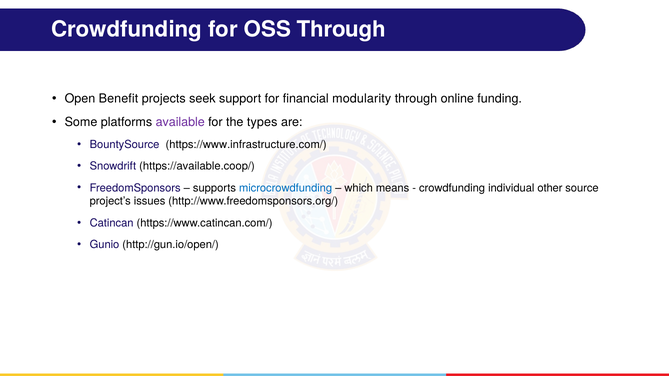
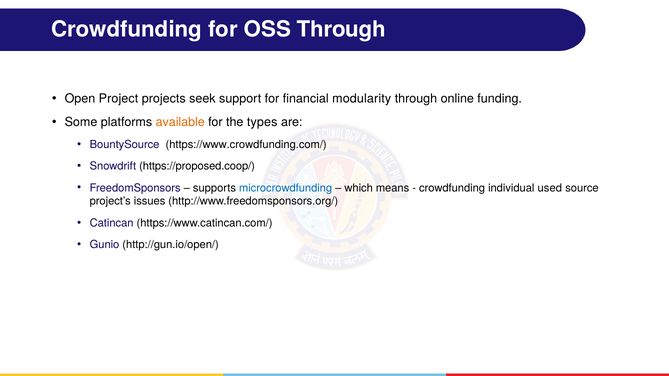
Benefit: Benefit -> Project (119, 99)
available colour: purple -> orange (180, 122)
https://www.infrastructure.com/: https://www.infrastructure.com/ -> https://www.crowdfunding.com/ (246, 145)
https://available.coop/: https://available.coop/ -> https://proposed.coop/ (197, 166)
other: other -> used (550, 188)
